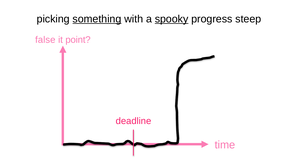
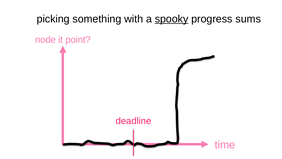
something underline: present -> none (97, 19)
steep: steep -> sums (248, 19)
false: false -> node (45, 40)
